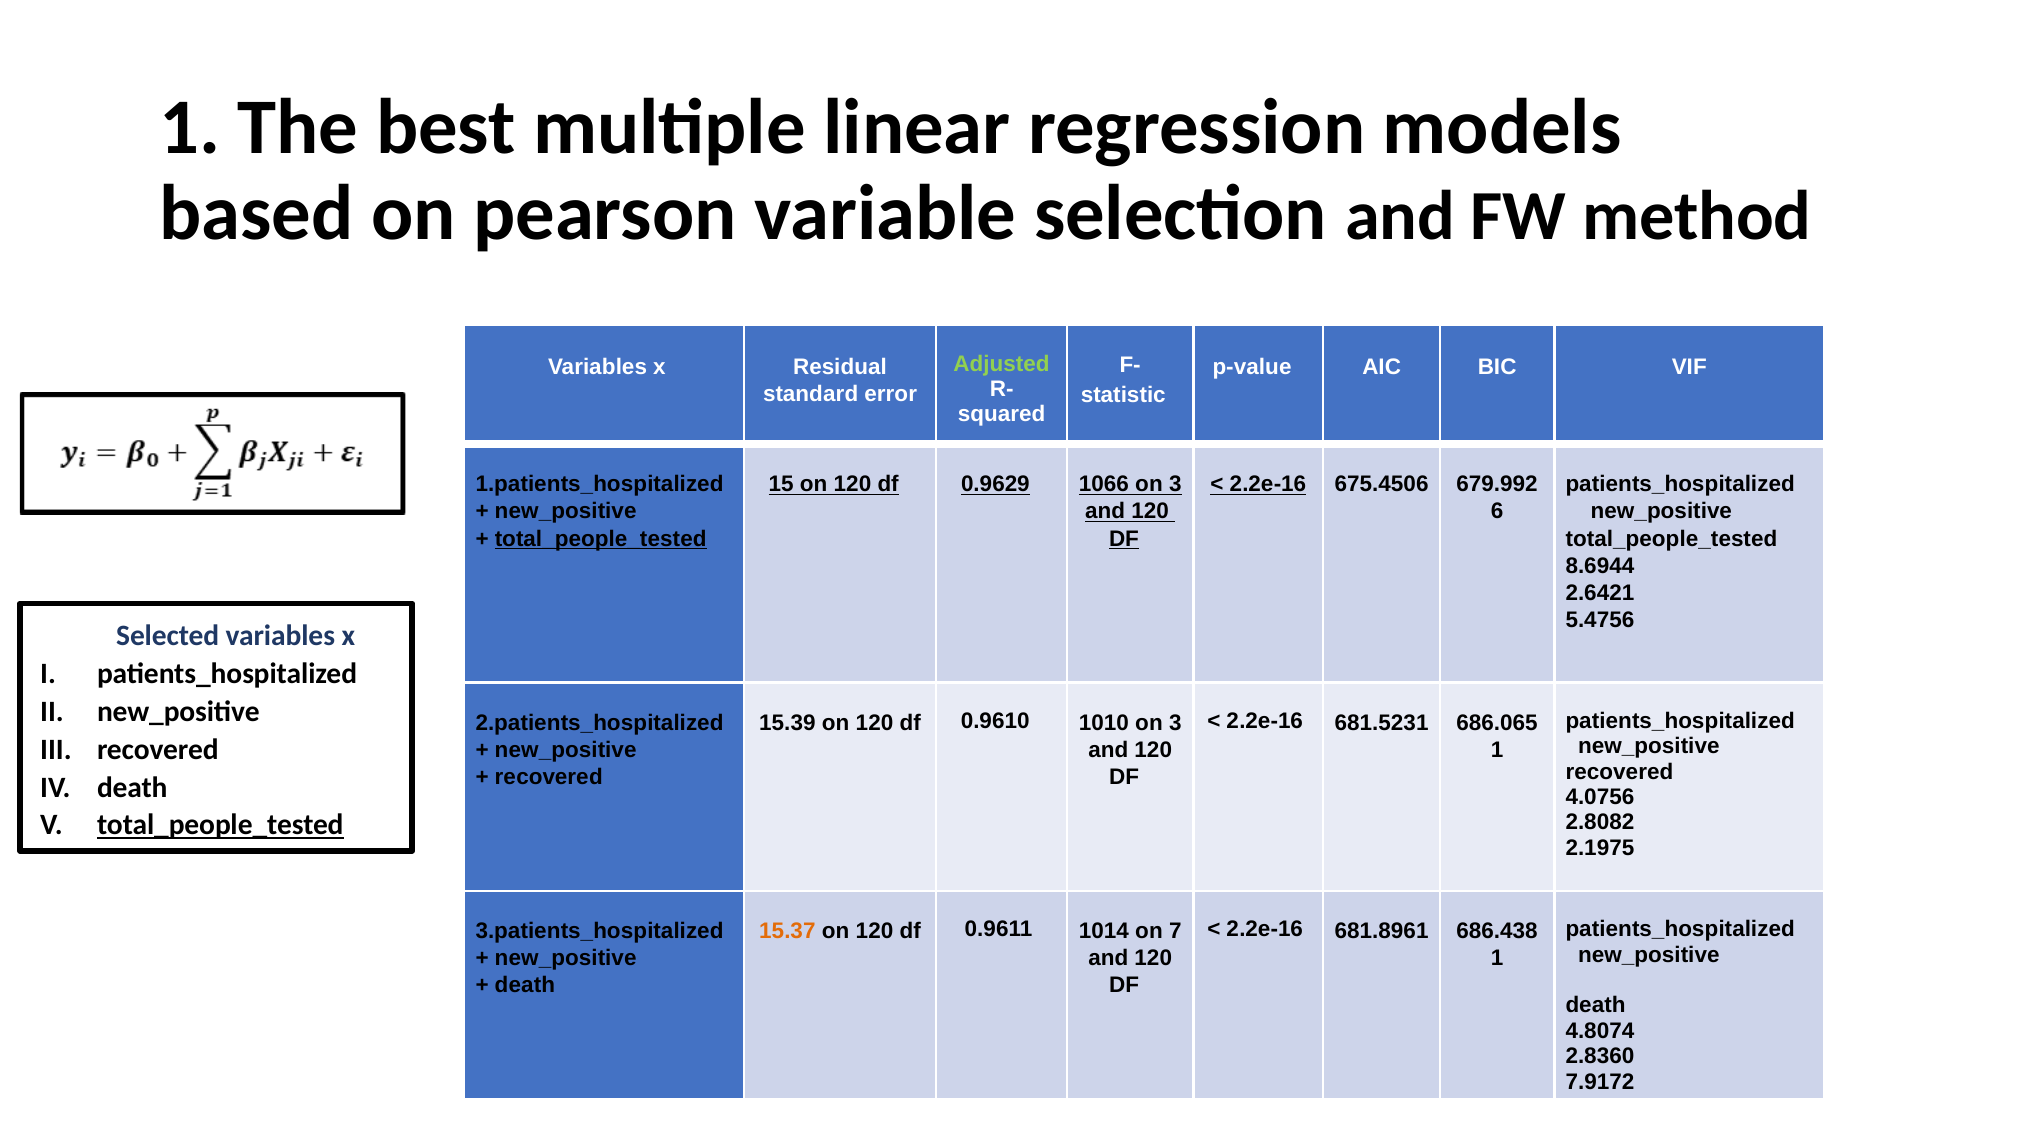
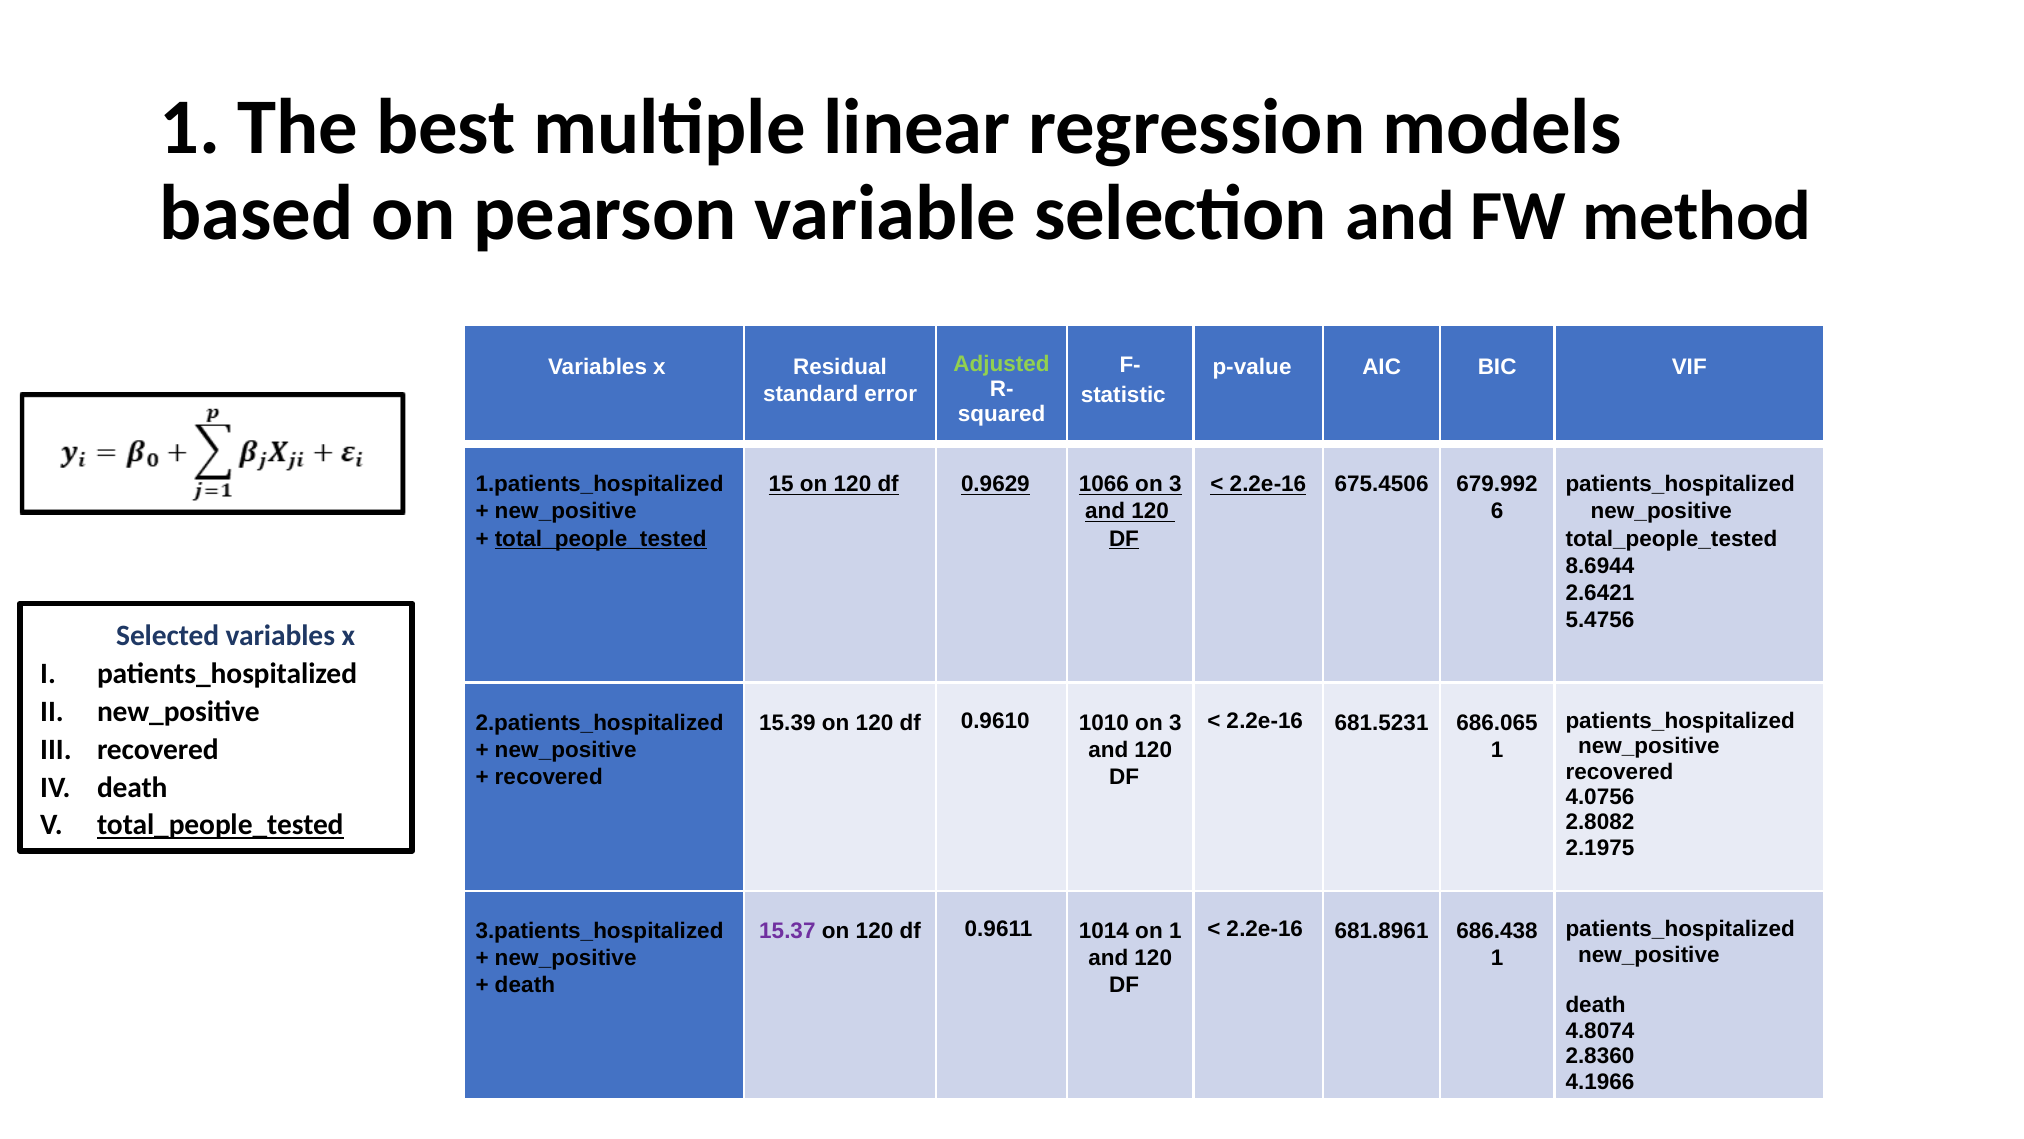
15.37 colour: orange -> purple (787, 931)
on 7: 7 -> 1 (1175, 931)
7.9172: 7.9172 -> 4.1966 (1600, 1081)
